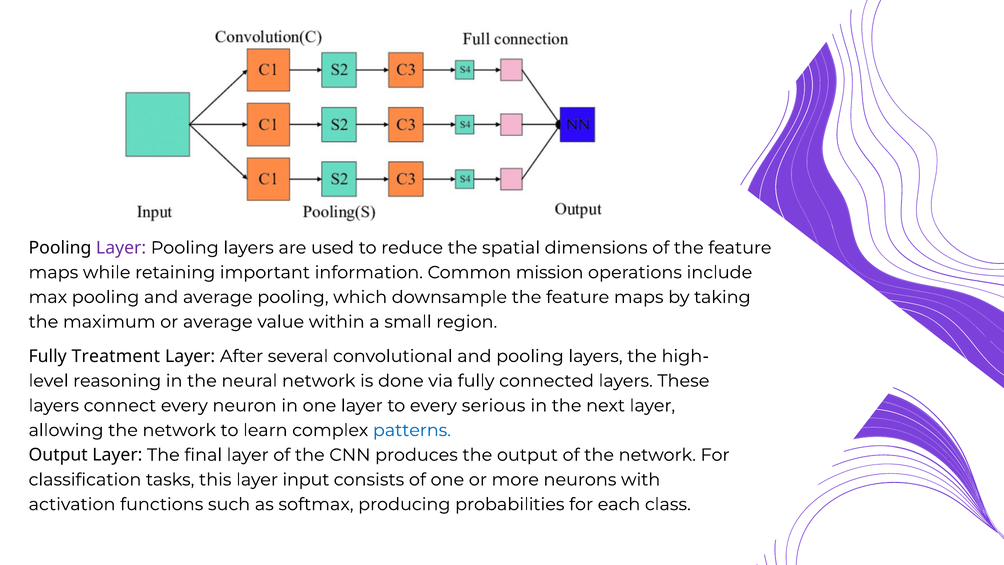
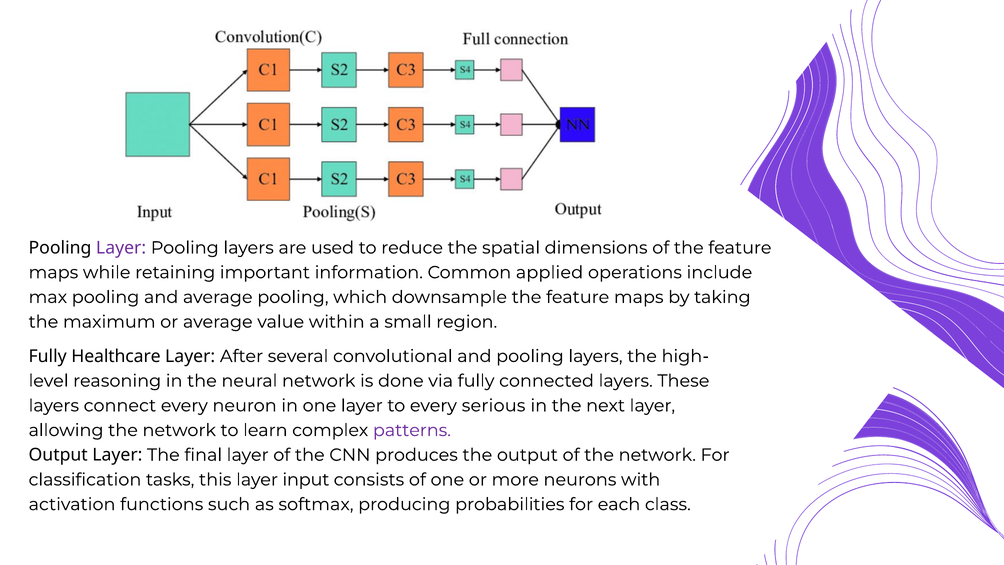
mission: mission -> applied (549, 272)
Treatment: Treatment -> Healthcare (116, 356)
patterns colour: blue -> purple (412, 430)
